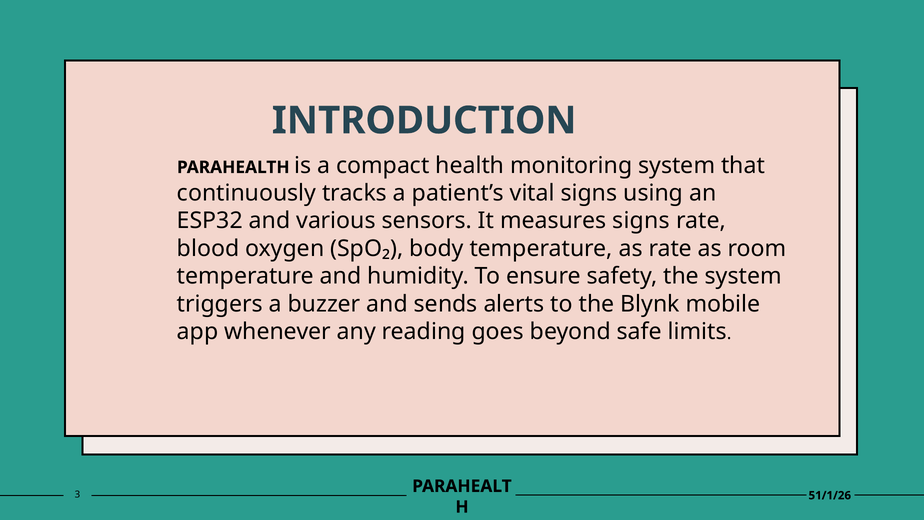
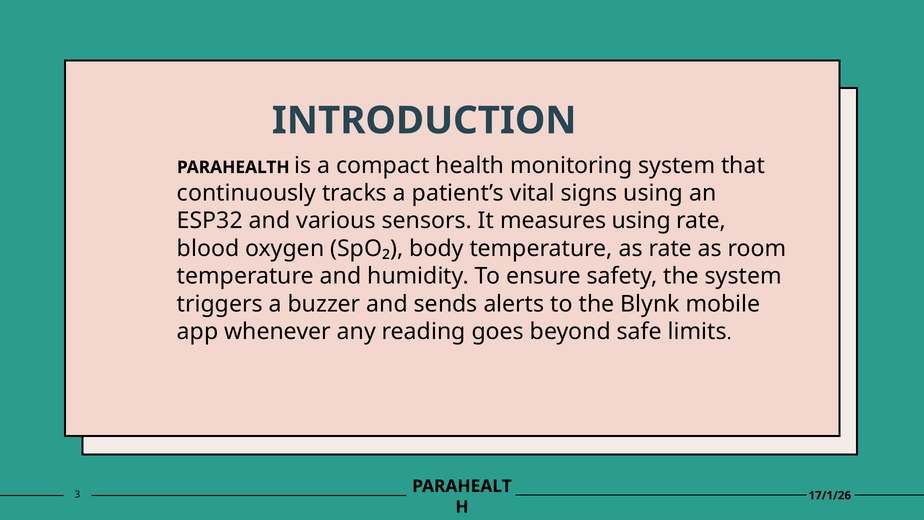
measures signs: signs -> using (641, 221)
51/1/26: 51/1/26 -> 17/1/26 (830, 495)
